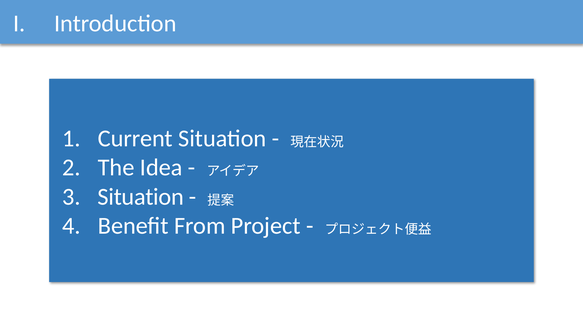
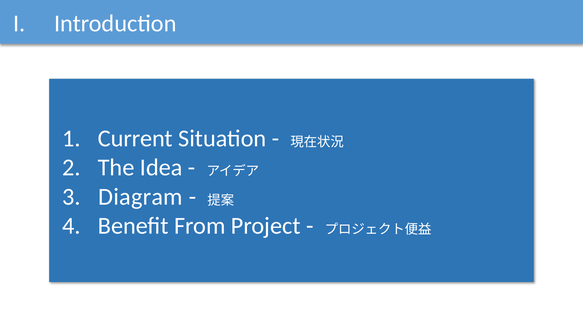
Situation: Situation -> Diagram (140, 197)
